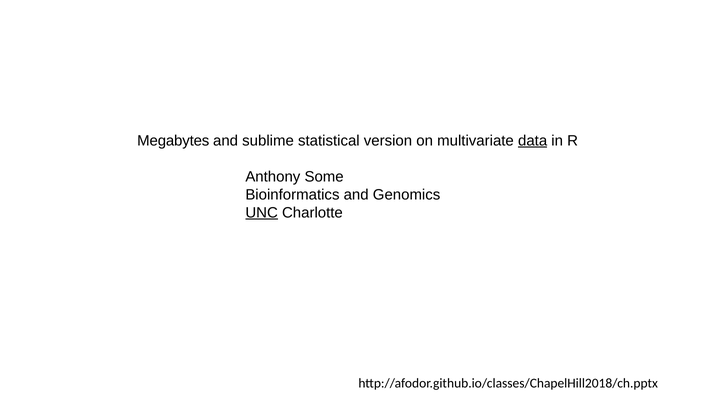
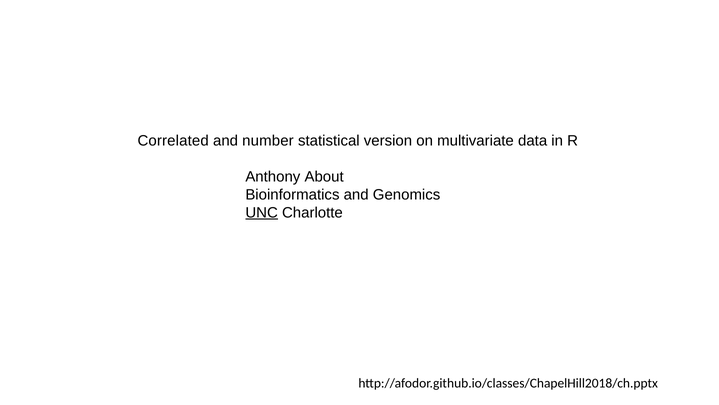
Megabytes: Megabytes -> Correlated (173, 140)
sublime: sublime -> number (268, 140)
data underline: present -> none (533, 140)
Some: Some -> About (324, 176)
